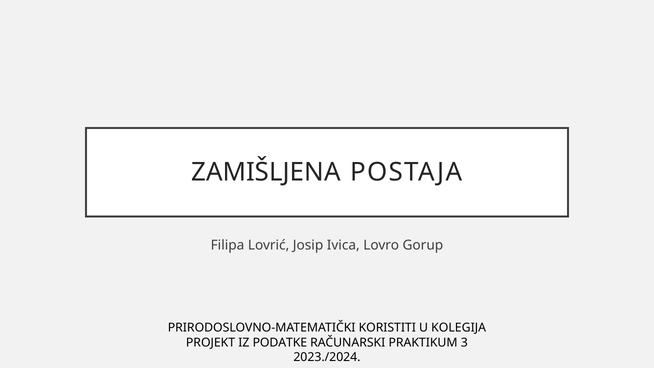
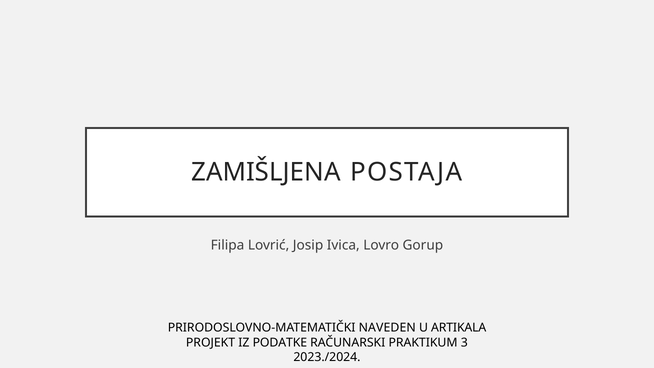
KORISTITI: KORISTITI -> NAVEDEN (387, 328)
KOLEGIJA: KOLEGIJA -> ARTIKALA (459, 328)
